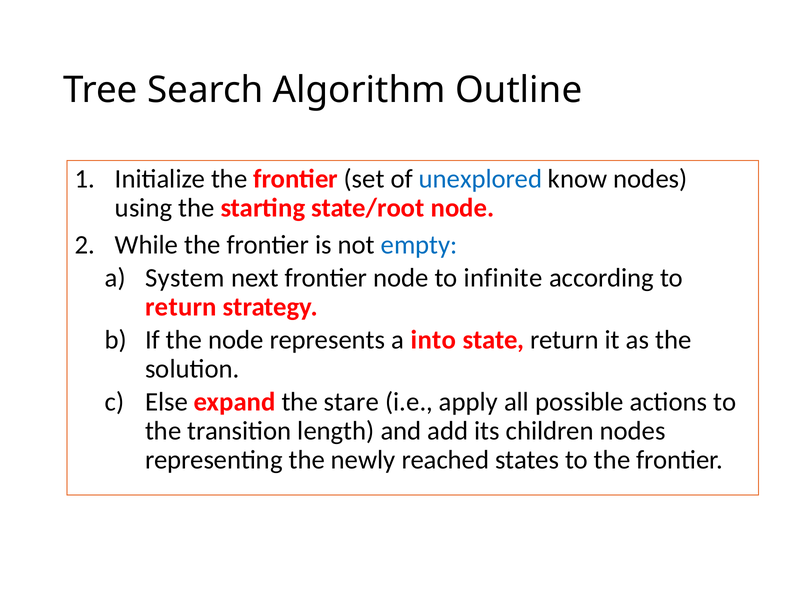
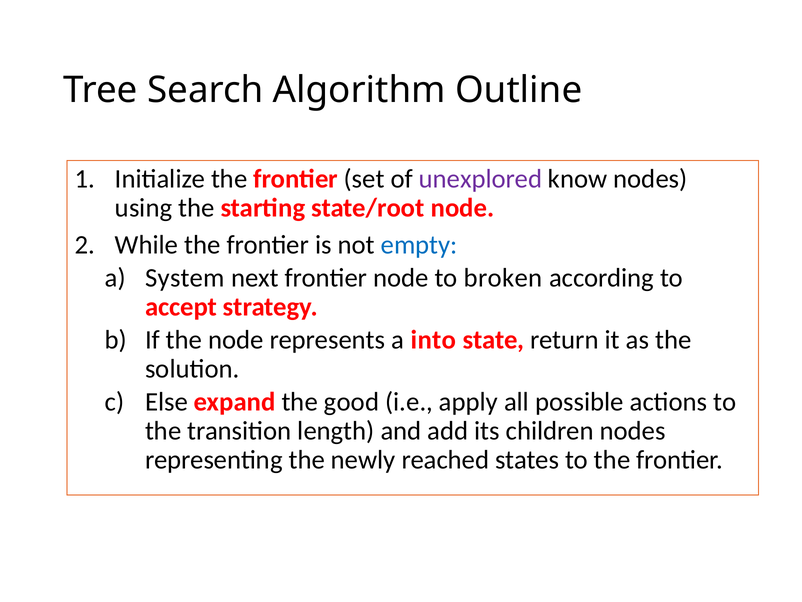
unexplored colour: blue -> purple (481, 179)
infinite: infinite -> broken (503, 278)
return: return -> accept (181, 307)
stare: stare -> good (351, 402)
